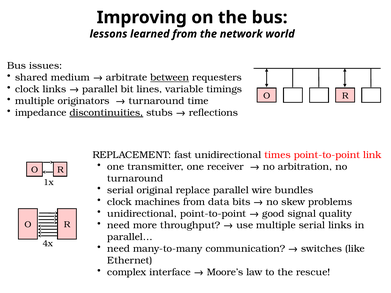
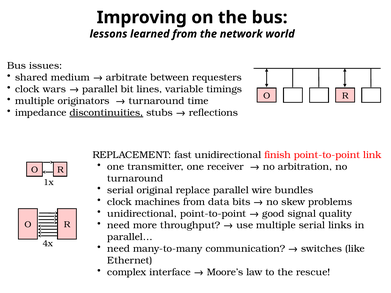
between underline: present -> none (170, 78)
clock links: links -> wars (54, 89)
times: times -> finish (278, 155)
